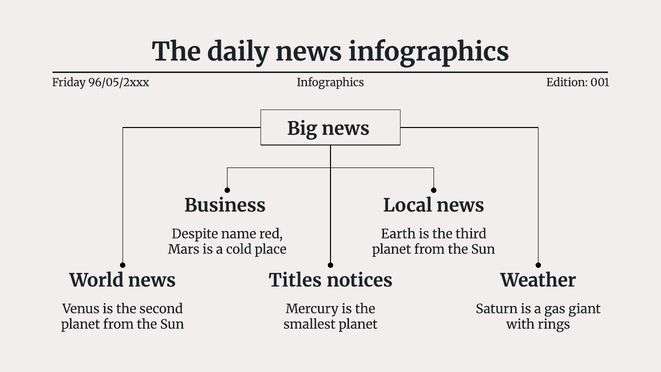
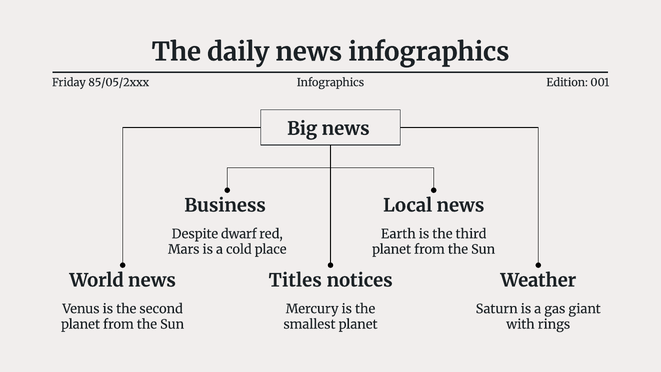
96/05/2xxx: 96/05/2xxx -> 85/05/2xxx (119, 83)
name: name -> dwarf (239, 234)
